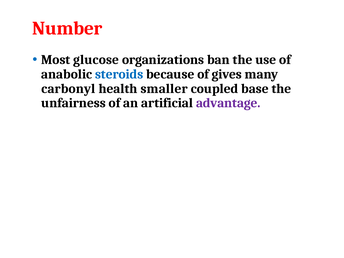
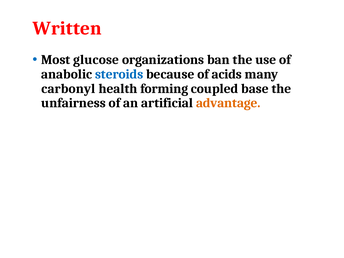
Number: Number -> Written (67, 28)
gives: gives -> acids (227, 74)
smaller: smaller -> forming (164, 89)
advantage colour: purple -> orange (228, 103)
